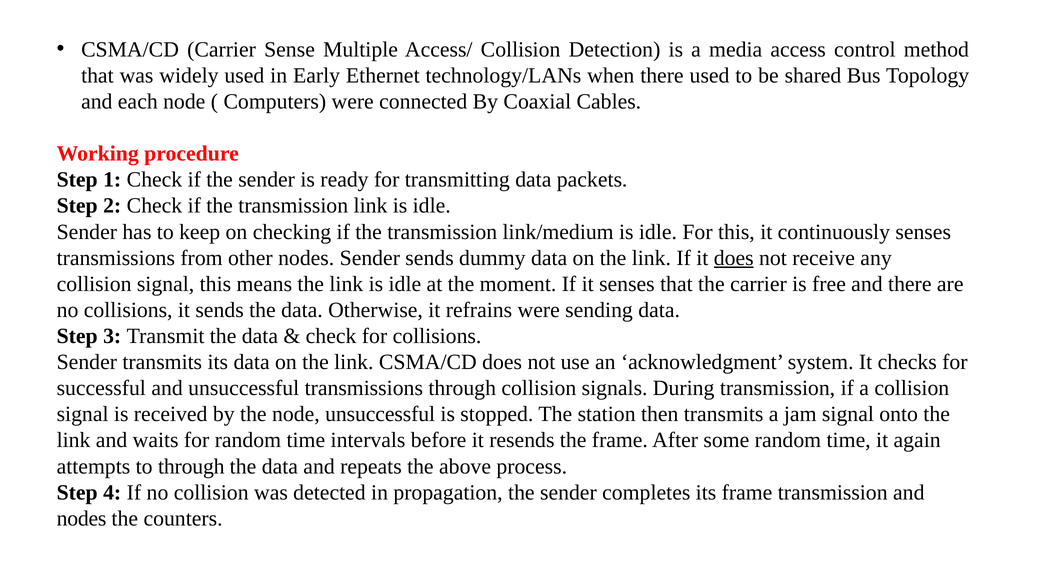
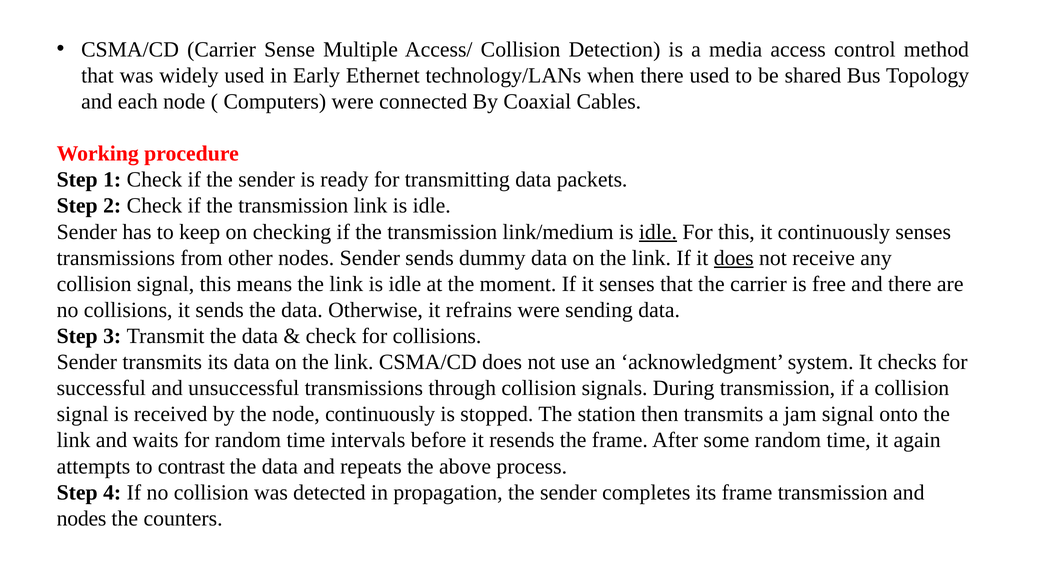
idle underline: none -> present (658, 232)
node unsuccessful: unsuccessful -> continuously (380, 414)
to through: through -> contrast (191, 466)
